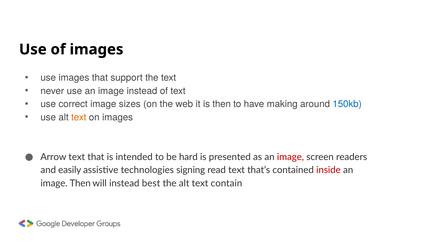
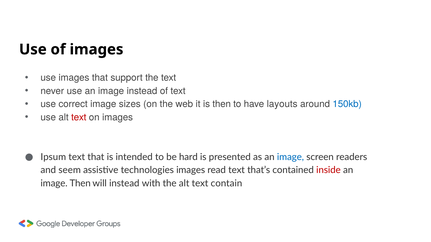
making: making -> layouts (282, 104)
text colour: orange -> red (79, 118)
Arrow: Arrow -> Ipsum (53, 157)
image colour: red -> blue (290, 157)
easily: easily -> seem (70, 170)
technologies signing: signing -> images (191, 170)
best: best -> with (151, 184)
